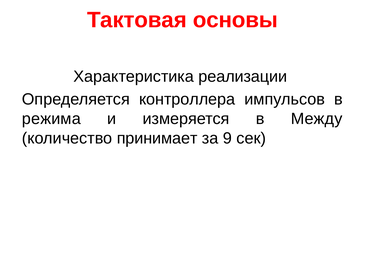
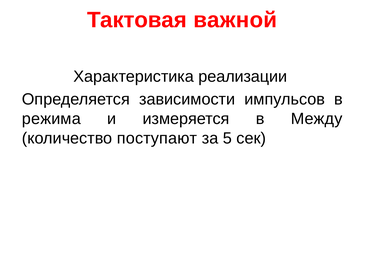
основы: основы -> важной (235, 20)
контроллера: контроллера -> зависимости (187, 99)
принимает: принимает -> поступают (157, 138)
9: 9 -> 5 (227, 138)
